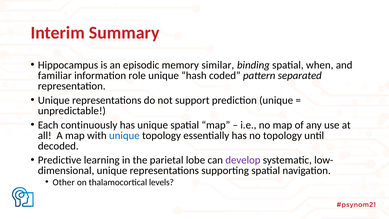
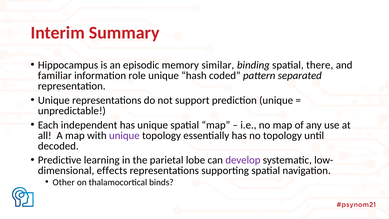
when: when -> there (320, 65)
continuously: continuously -> independent (89, 125)
unique colour: blue -> purple (124, 135)
unique: unique -> effects (112, 171)
levels: levels -> binds (161, 182)
